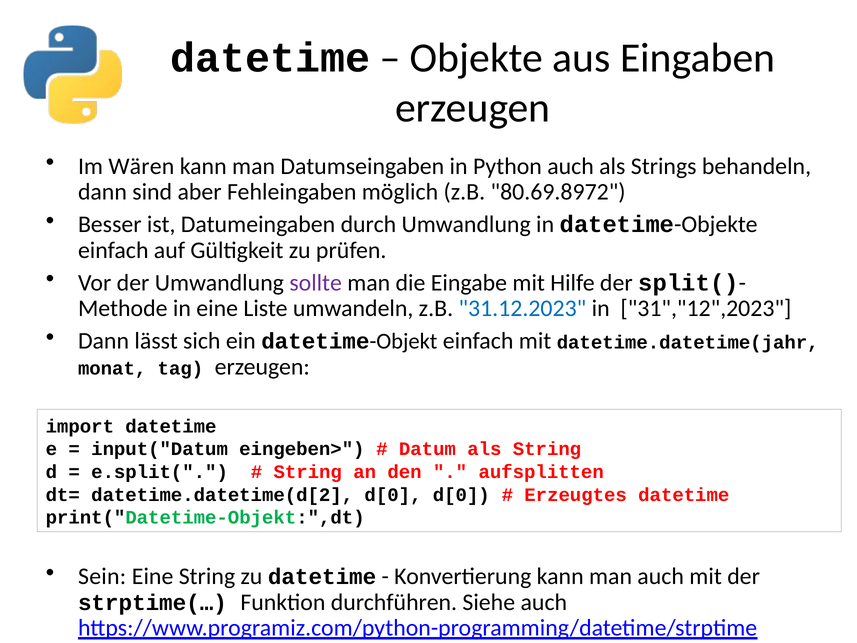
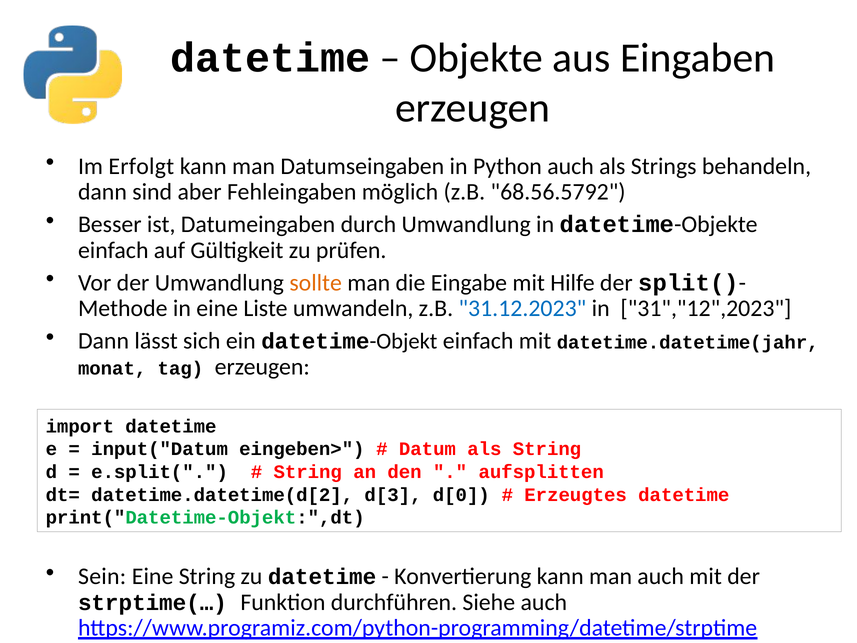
Wären: Wären -> Erfolgt (141, 166)
80.69.8972: 80.69.8972 -> 68.56.5792 (558, 192)
sollte colour: purple -> orange (316, 283)
datetime.datetime(d[2 d[0: d[0 -> d[3 (393, 495)
